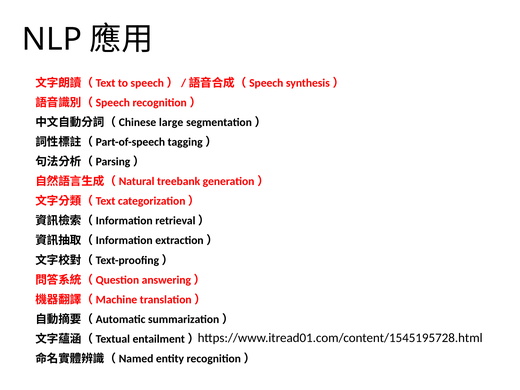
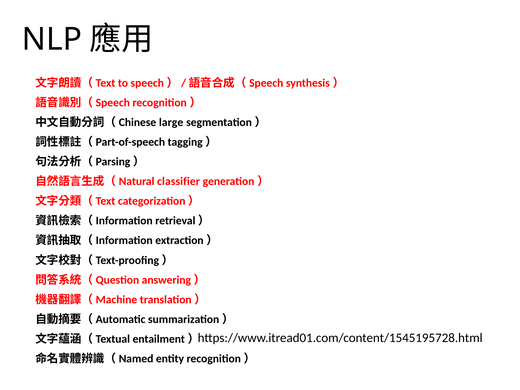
treebank: treebank -> classifier (179, 181)
